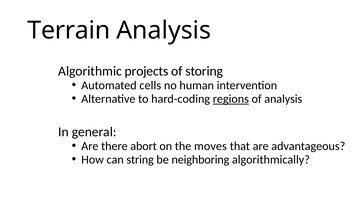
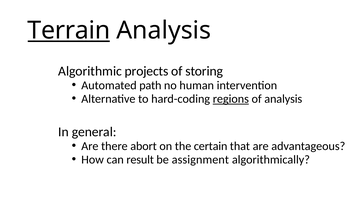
Terrain underline: none -> present (69, 30)
cells: cells -> path (150, 86)
moves: moves -> certain (211, 146)
string: string -> result (140, 160)
neighboring: neighboring -> assignment (200, 160)
